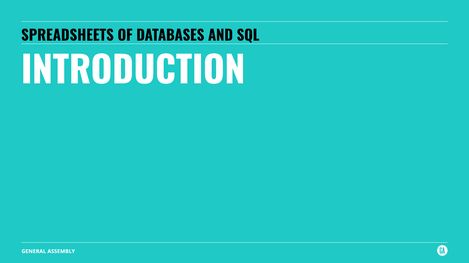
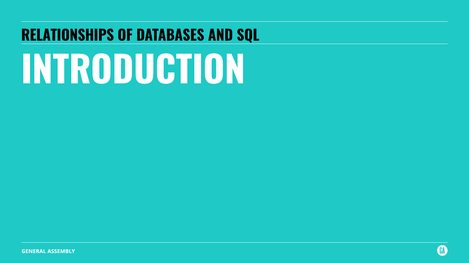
SPREADSHEETS: SPREADSHEETS -> RELATIONSHIPS (68, 36)
